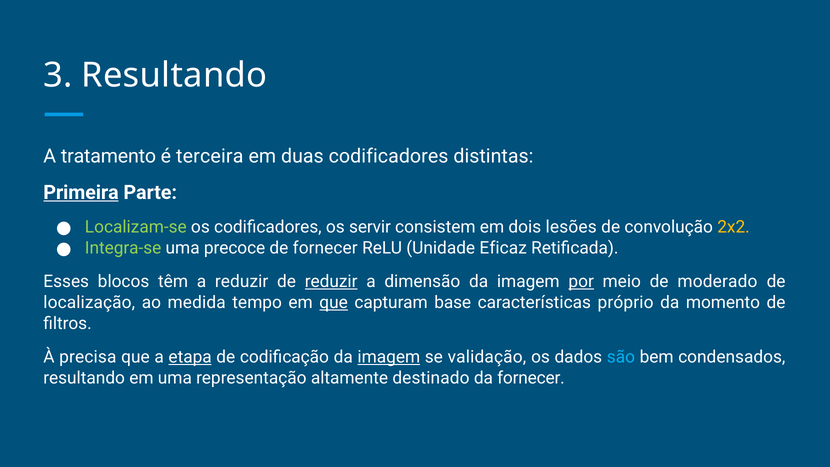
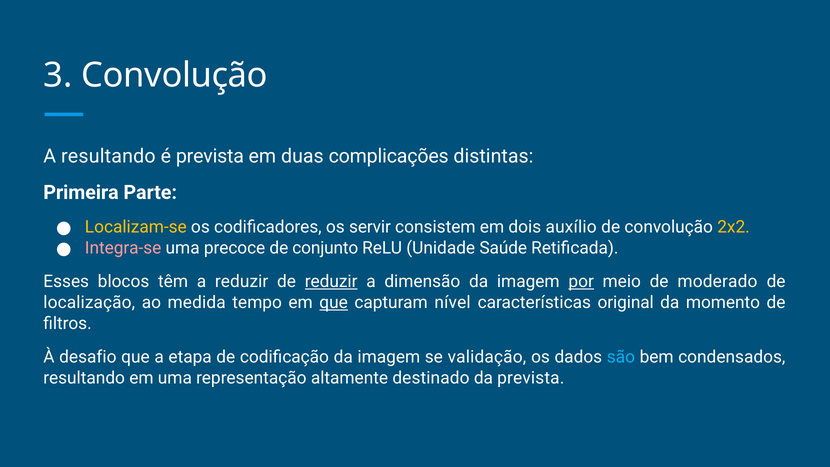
3 Resultando: Resultando -> Convolução (175, 75)
A tratamento: tratamento -> resultando (108, 156)
é terceira: terceira -> prevista (210, 156)
duas codificadores: codificadores -> complicações (389, 156)
Primeira underline: present -> none (81, 192)
Localizam-se colour: light green -> yellow (136, 227)
lesões: lesões -> auxílio (571, 227)
Integra-se colour: light green -> pink (123, 248)
de fornecer: fornecer -> conjunto (325, 248)
Eficaz: Eficaz -> Saúde (503, 248)
base: base -> nível (453, 303)
próprio: próprio -> original (626, 303)
precisa: precisa -> desafio (88, 357)
etapa underline: present -> none (190, 357)
imagem underline: present -> none (389, 357)
da fornecer: fornecer -> prevista (531, 378)
